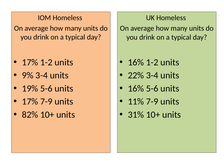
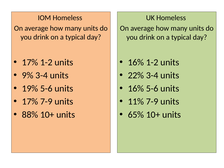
82%: 82% -> 88% (30, 115)
31%: 31% -> 65% (136, 115)
